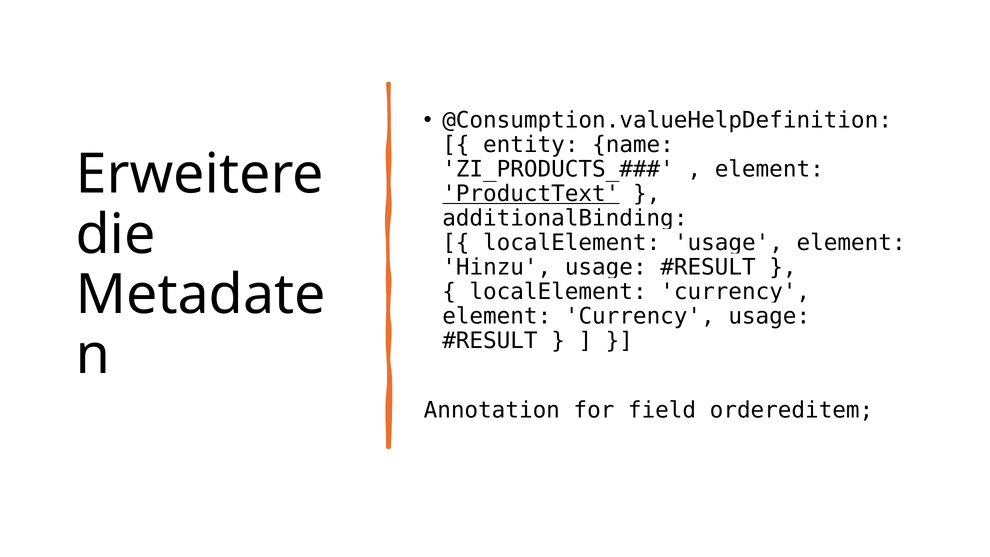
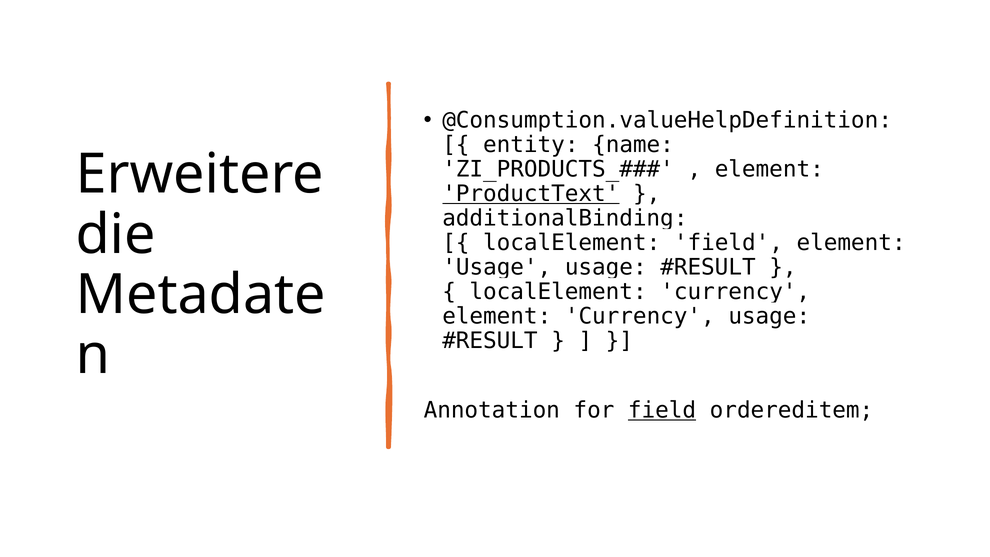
localElement usage: usage -> field (728, 243)
Hinzu: Hinzu -> Usage (497, 267)
field underline: none -> present (662, 410)
